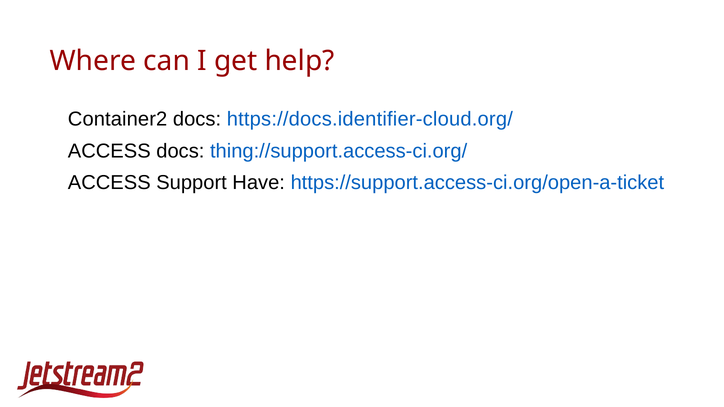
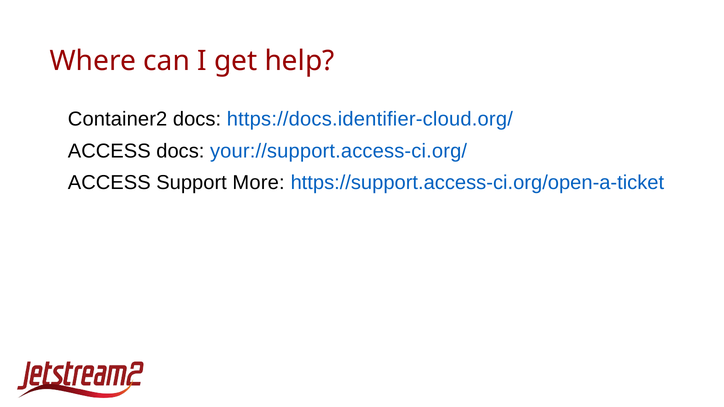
thing://support.access-ci.org/: thing://support.access-ci.org/ -> your://support.access-ci.org/ (339, 151)
Have: Have -> More (259, 183)
